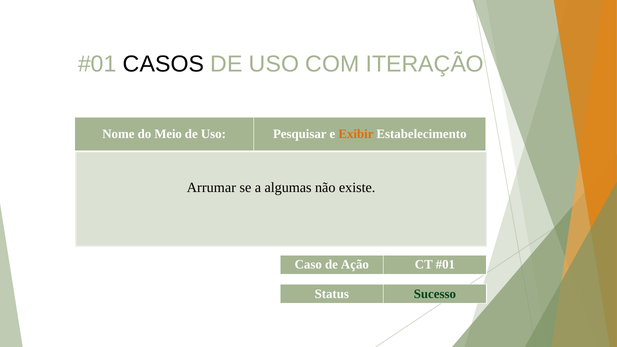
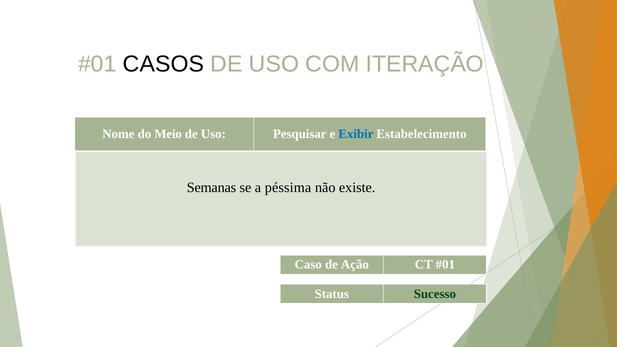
Exibir colour: orange -> blue (356, 134)
Arrumar: Arrumar -> Semanas (211, 187)
algumas: algumas -> péssima (288, 187)
